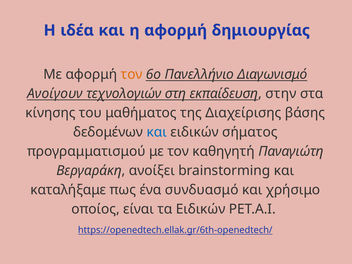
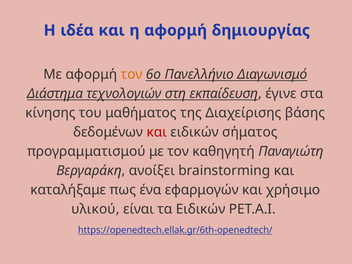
Ανοίγουν: Ανοίγουν -> Διάστημα (55, 94)
στην: στην -> έγινε (281, 94)
και colour: blue -> red (157, 132)
συνδυασμό: συνδυασμό -> εφαρμογών (202, 190)
οποίος: οποίος -> υλικού (95, 209)
